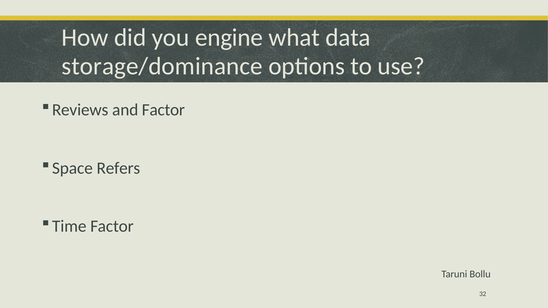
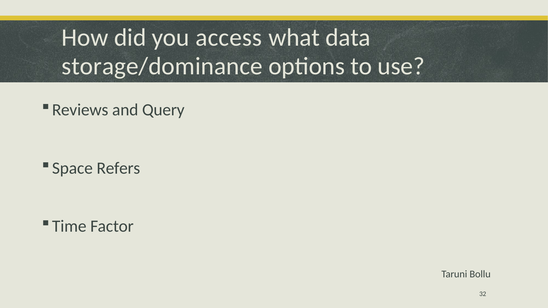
engine: engine -> access (229, 38)
and Factor: Factor -> Query (163, 110)
